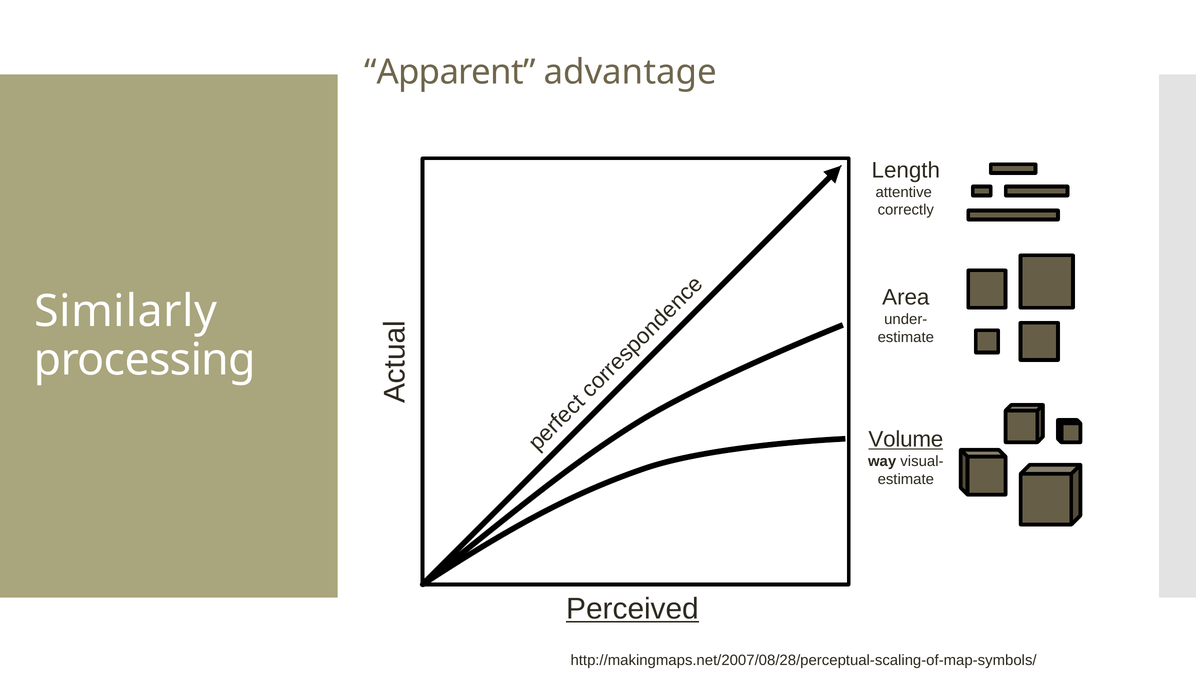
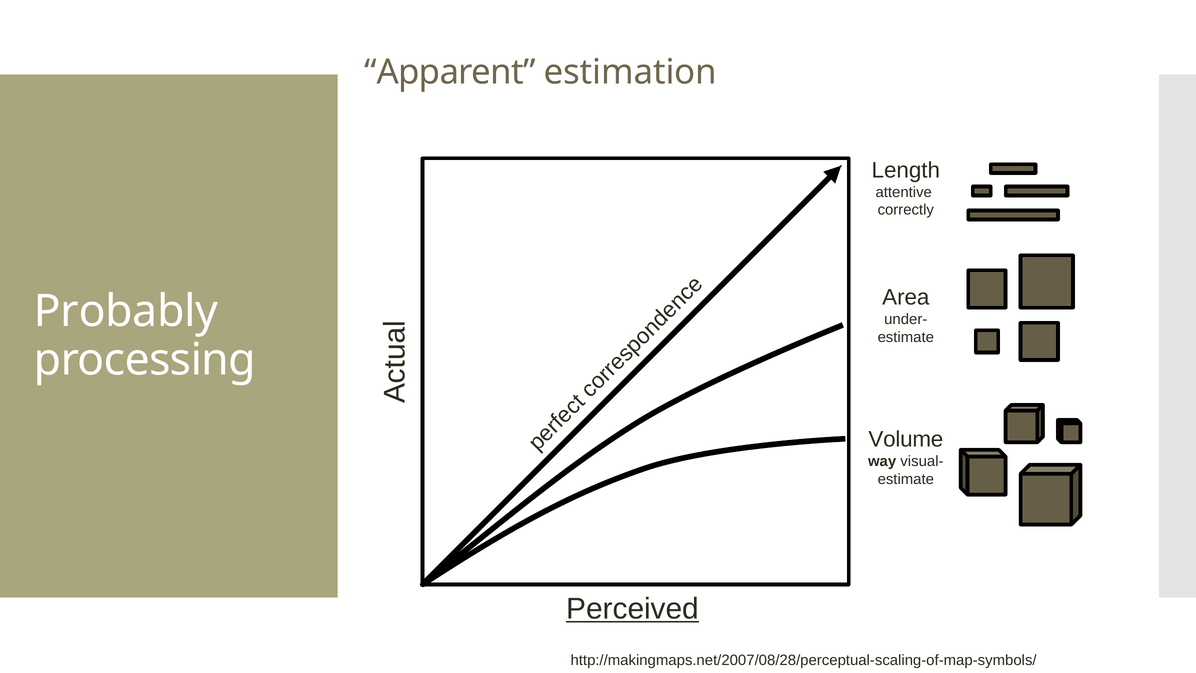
advantage: advantage -> estimation (630, 72)
Similarly: Similarly -> Probably (126, 311)
Volume underline: present -> none (906, 439)
